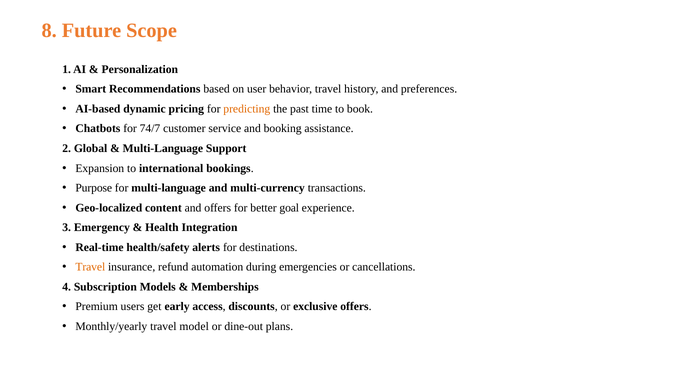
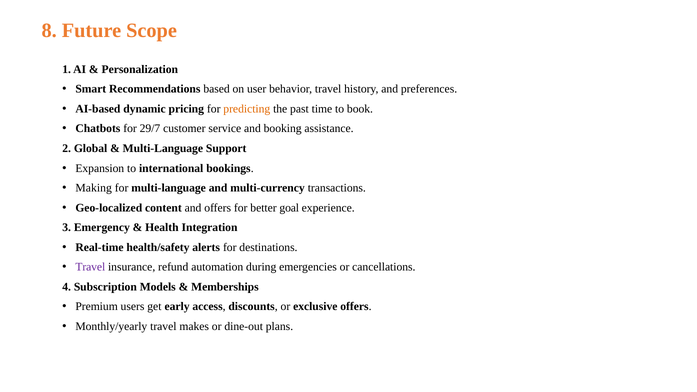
74/7: 74/7 -> 29/7 (150, 129)
Purpose: Purpose -> Making (94, 188)
Travel colour: orange -> purple (90, 267)
model: model -> makes (194, 326)
